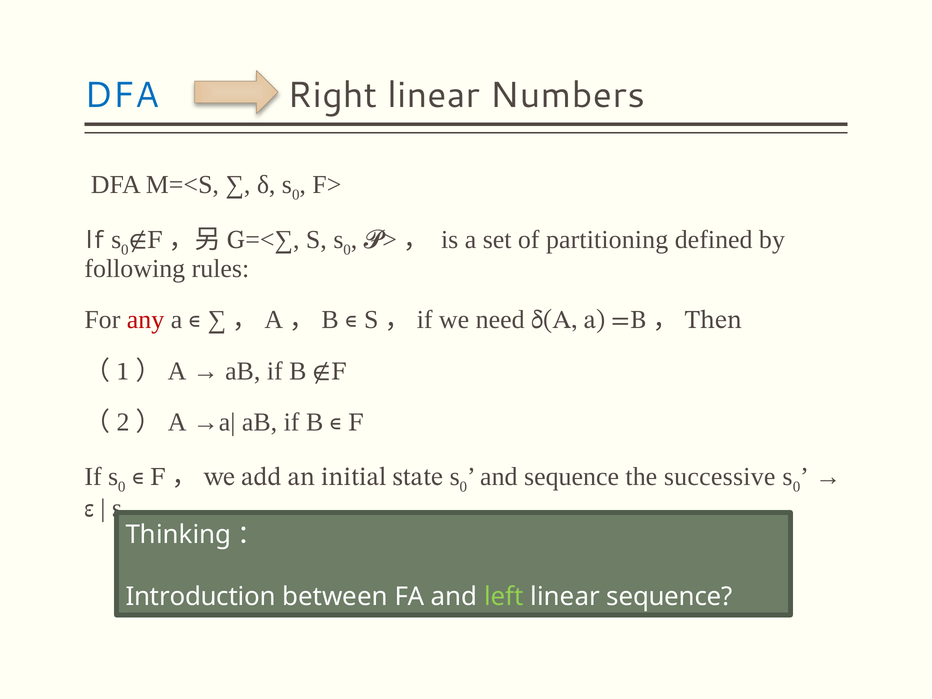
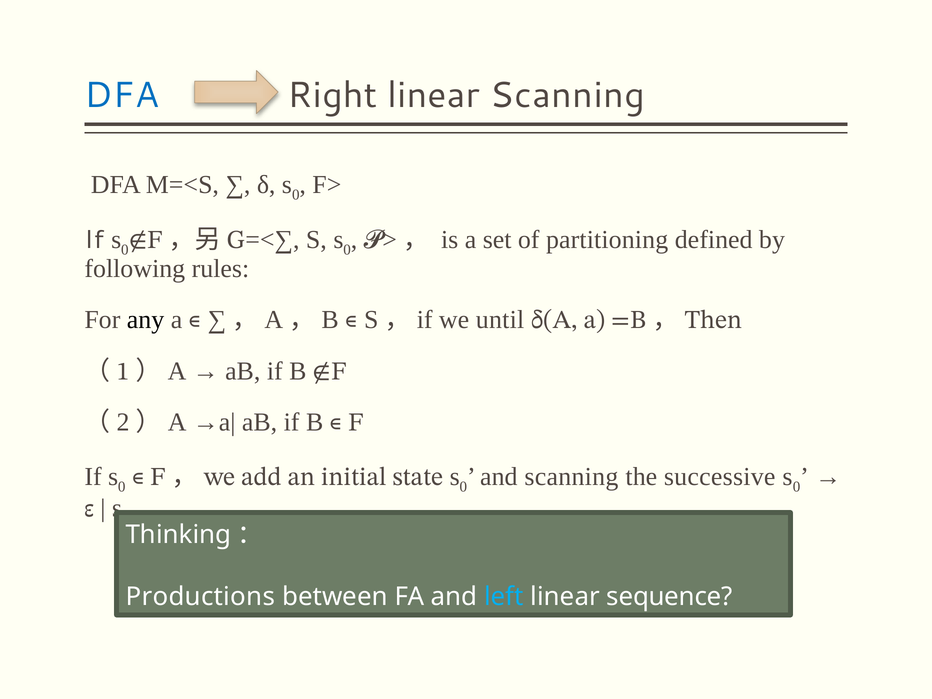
linear Numbers: Numbers -> Scanning (567, 95)
any colour: red -> black (146, 320)
need: need -> until (500, 320)
and sequence: sequence -> scanning (571, 477)
Introduction: Introduction -> Productions (200, 597)
left colour: light green -> light blue (504, 597)
